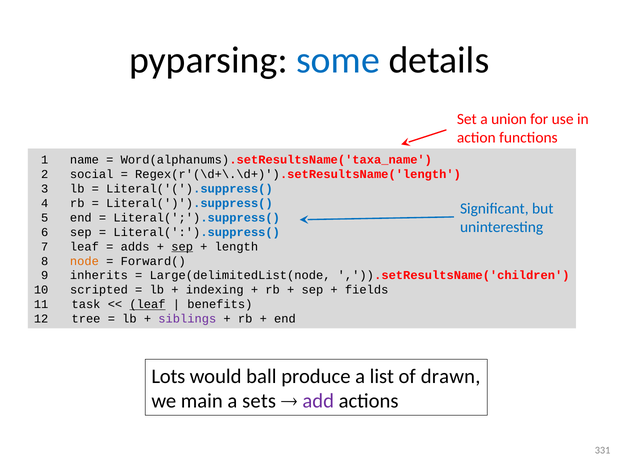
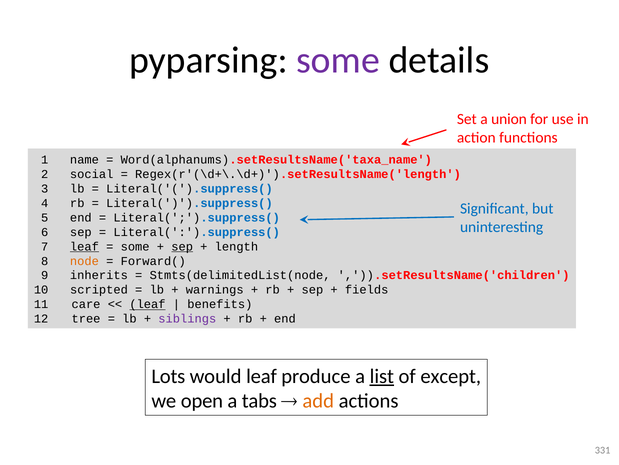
some colour: blue -> purple (338, 60)
leaf underline: none -> present (84, 246)
adds: adds -> some (135, 246)
Large(delimitedList(node: Large(delimitedList(node -> Stmts(delimitedList(node (240, 275)
indexing: indexing -> warnings (215, 290)
task: task -> care (86, 304)
would ball: ball -> leaf (261, 376)
list underline: none -> present (382, 376)
drawn: drawn -> except (451, 376)
main: main -> open (202, 400)
sets: sets -> tabs (259, 400)
add colour: purple -> orange (318, 400)
